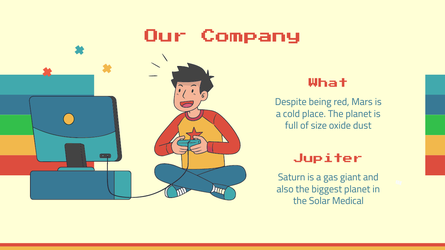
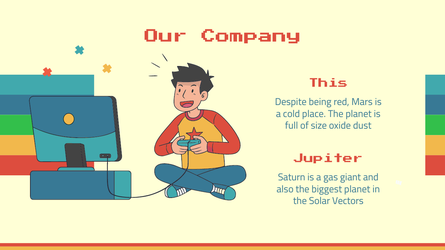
What: What -> This (328, 85)
Medical: Medical -> Vectors (348, 201)
